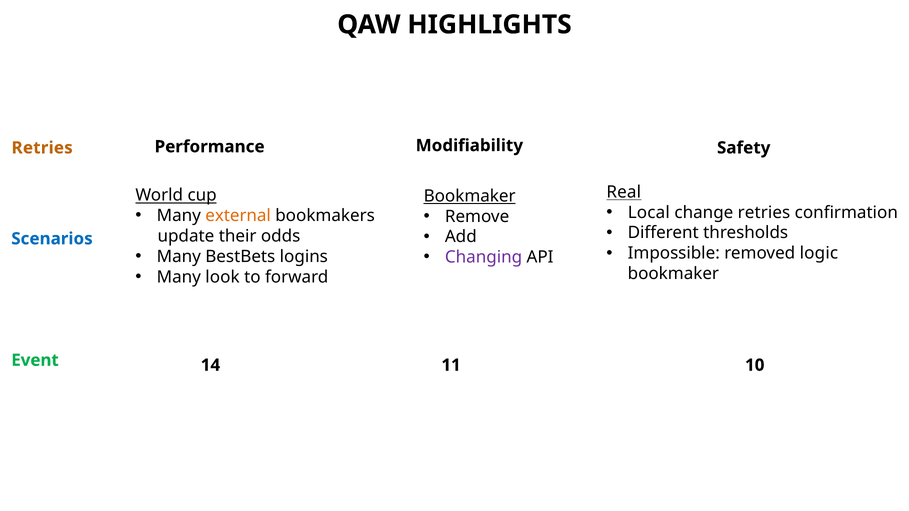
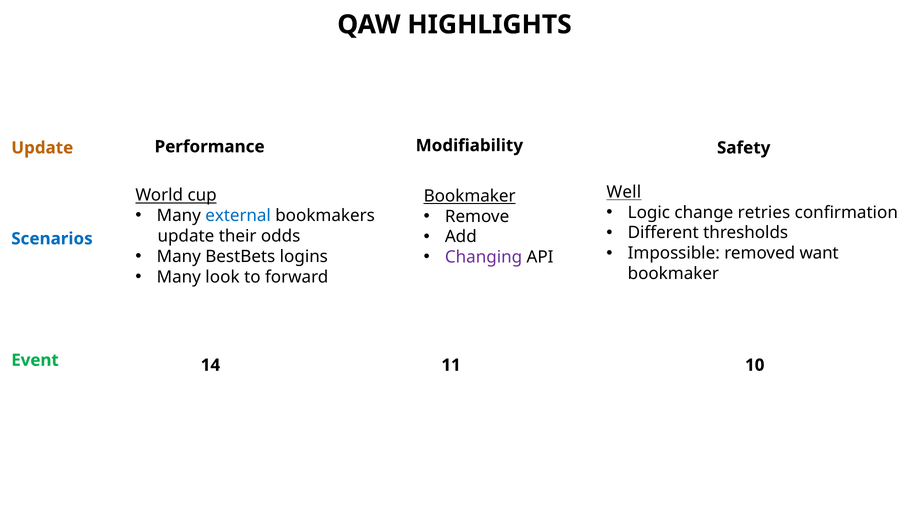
Retries: Retries -> Update (42, 148)
Real: Real -> Well (624, 192)
Local: Local -> Logic (649, 213)
external colour: orange -> blue (238, 216)
logic: logic -> want (819, 253)
